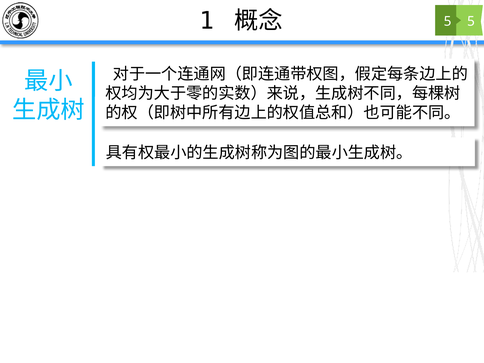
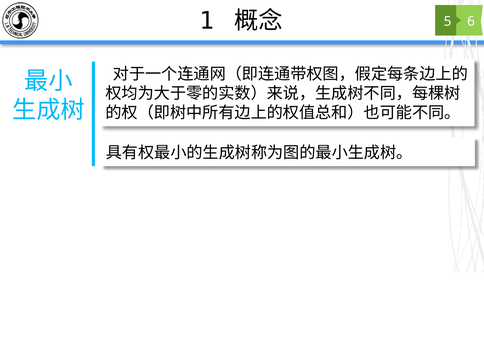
5: 5 -> 6 (471, 21)
